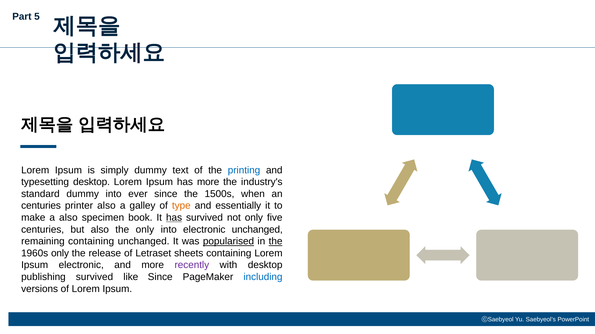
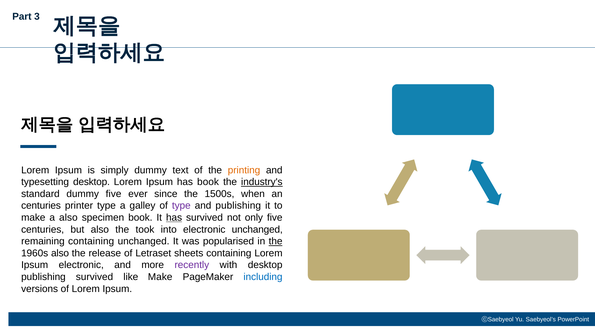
5: 5 -> 3 (37, 17)
printing colour: blue -> orange (244, 170)
has more: more -> book (208, 182)
industry's underline: none -> present (262, 182)
dummy into: into -> five (114, 194)
printer also: also -> type (106, 206)
type colour: orange -> purple (181, 206)
and essentially: essentially -> publishing (238, 206)
the only: only -> took (145, 230)
popularised underline: present -> none (229, 242)
1960s only: only -> also (60, 254)
like Since: Since -> Make (160, 277)
